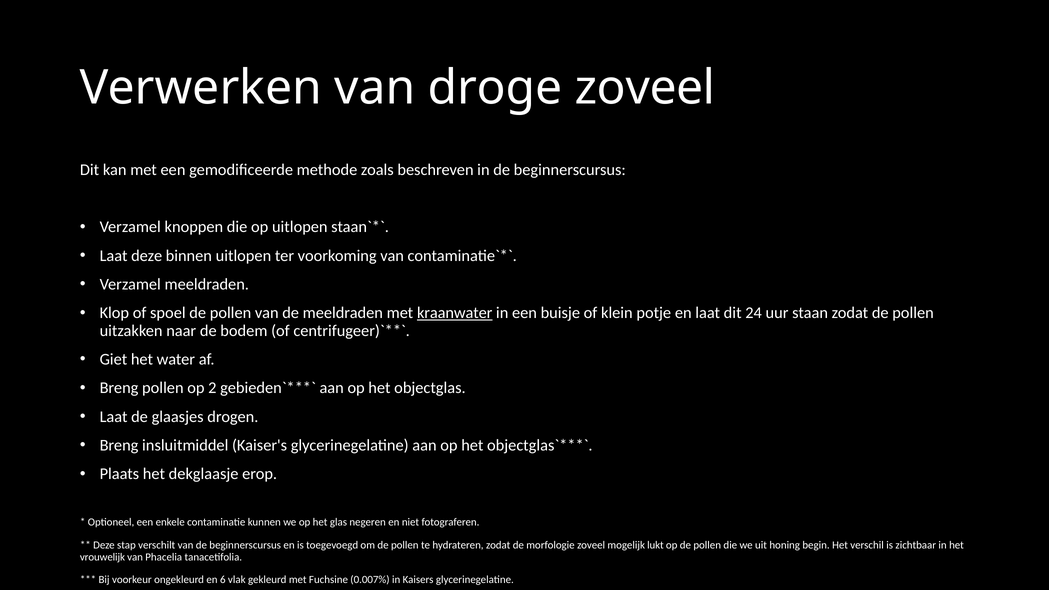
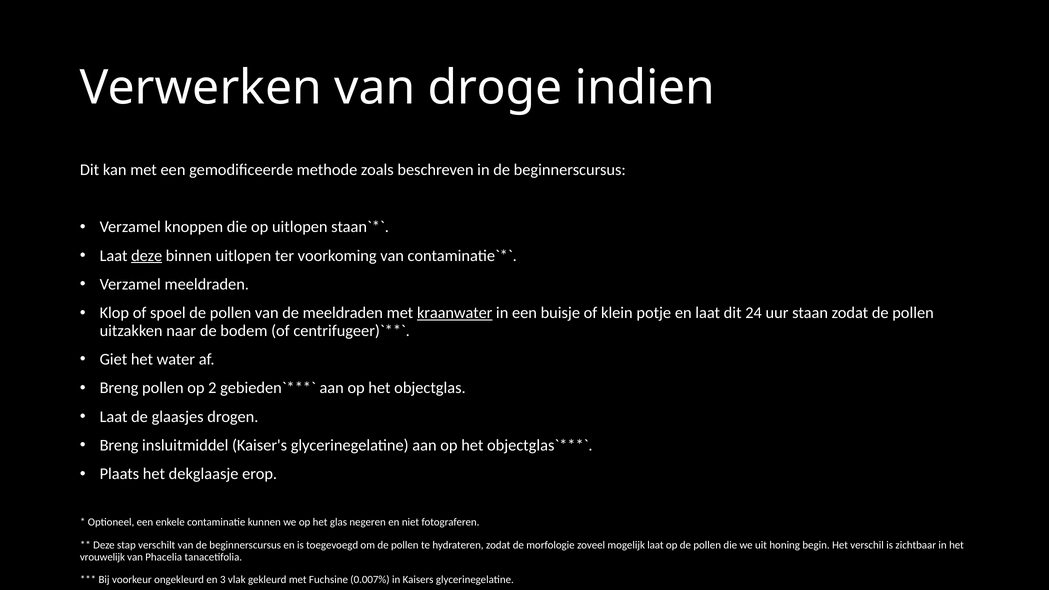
droge zoveel: zoveel -> indien (645, 88)
deze underline: none -> present (147, 256)
mogelijk lukt: lukt -> laat (655, 545)
6: 6 -> 3 (223, 580)
